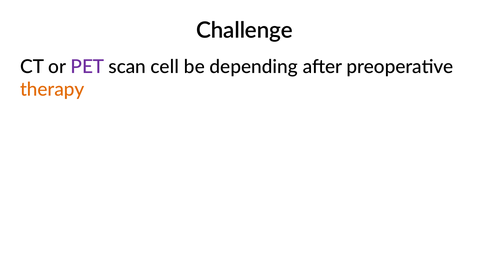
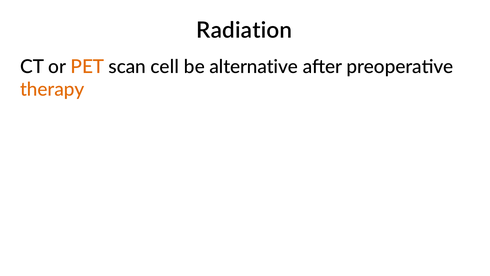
Challenge: Challenge -> Radiation (244, 30)
PET colour: purple -> orange (87, 67)
depending: depending -> alternative (254, 67)
